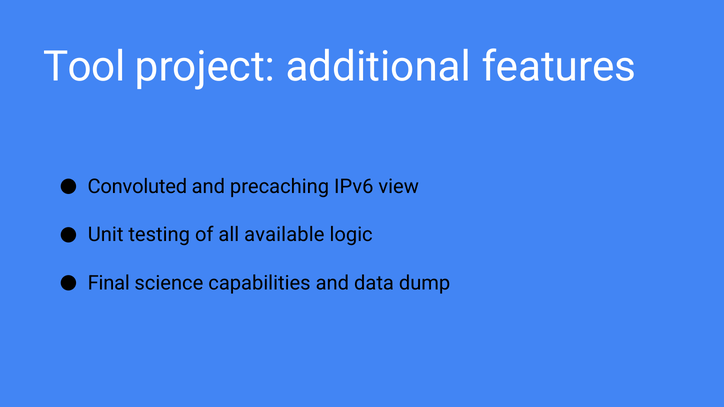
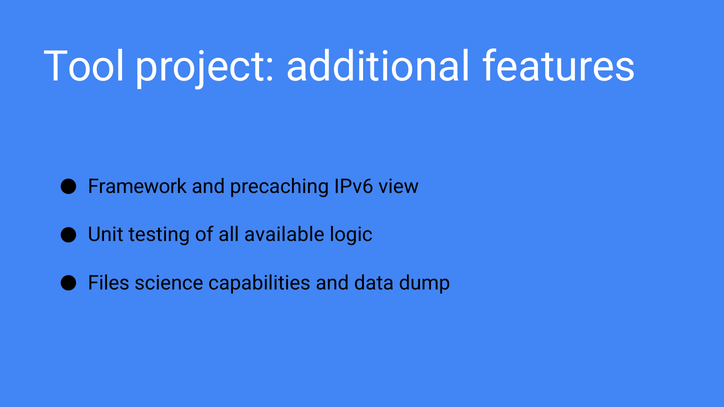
Convoluted: Convoluted -> Framework (137, 187)
Final: Final -> Files (109, 283)
